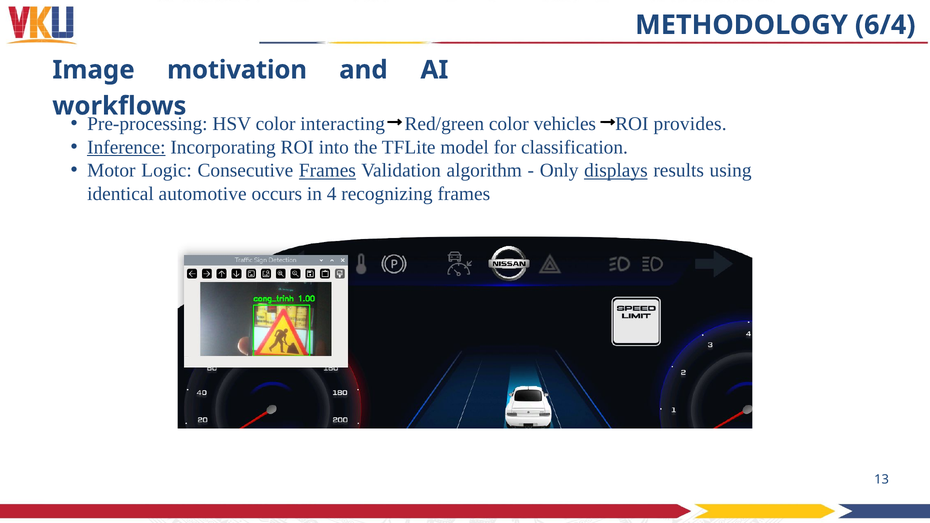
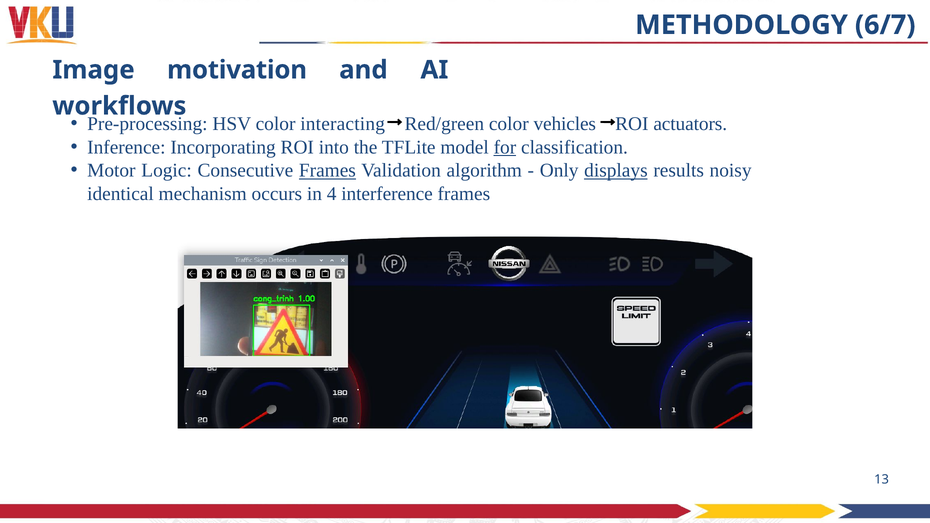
6/4: 6/4 -> 6/7 (885, 25)
provides: provides -> actuators (690, 124)
Inference underline: present -> none (126, 147)
for underline: none -> present (505, 147)
using: using -> noisy (731, 171)
automotive: automotive -> mechanism (203, 194)
recognizing: recognizing -> interference (387, 194)
